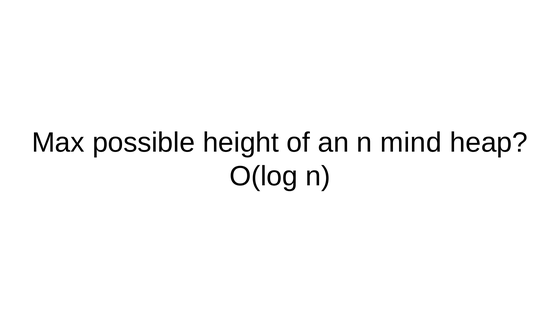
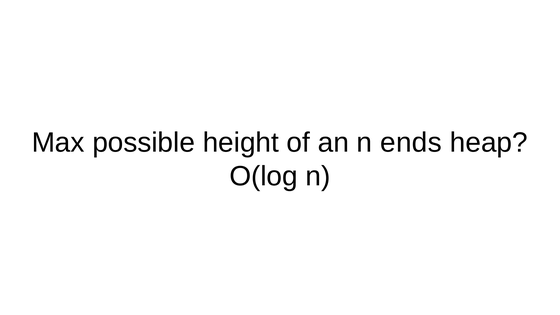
mind: mind -> ends (411, 143)
